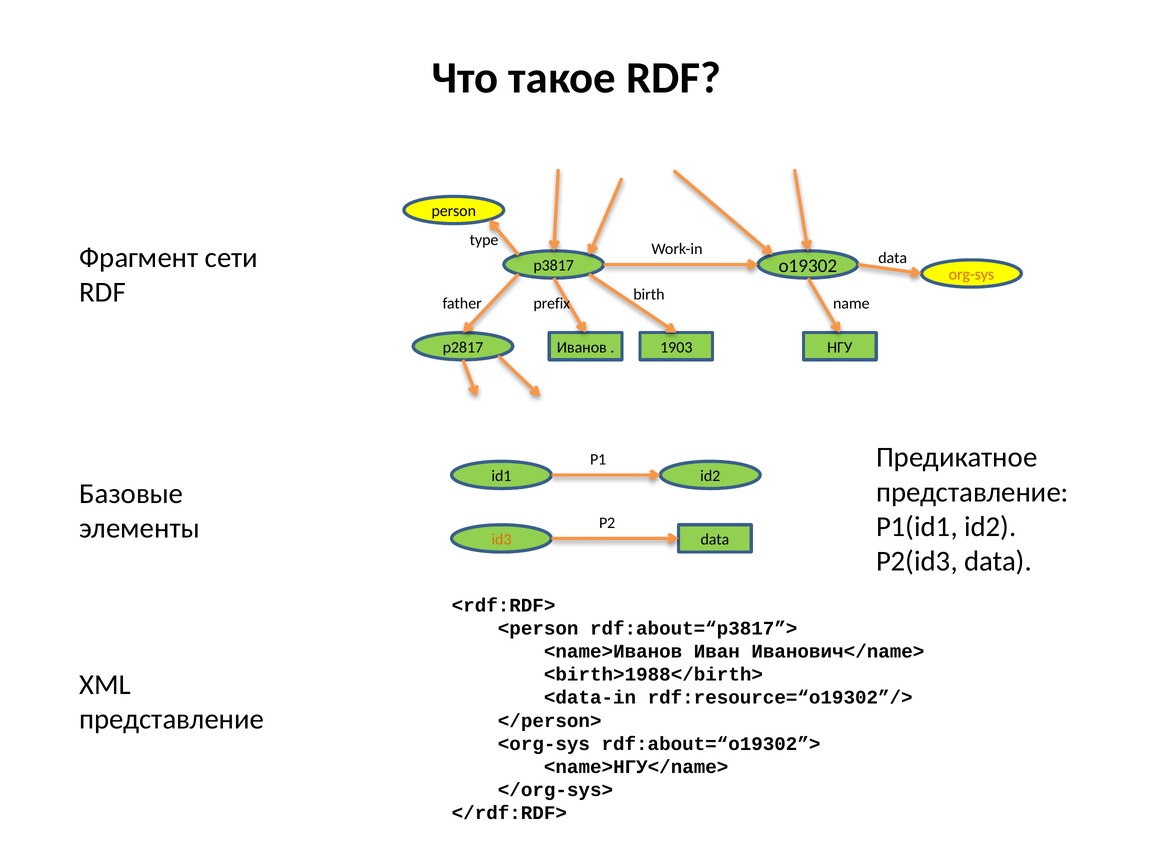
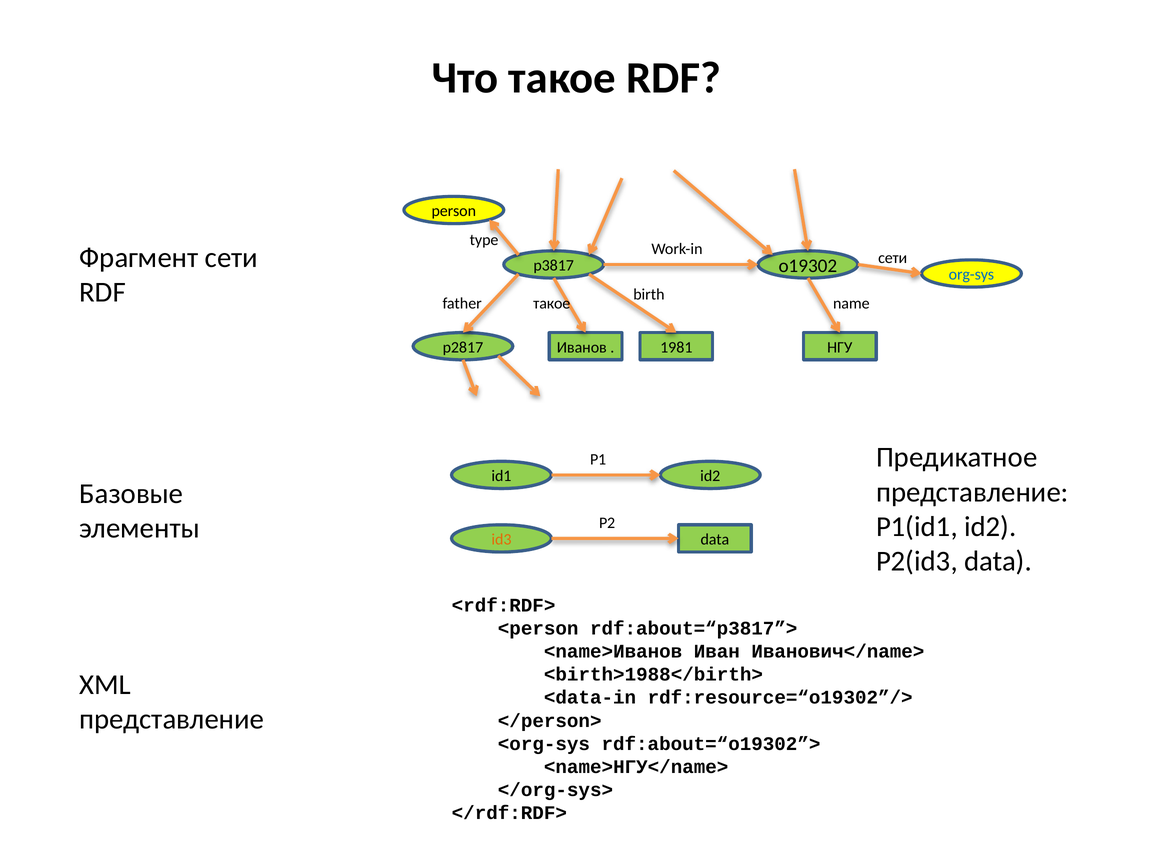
data: data -> сети (893, 258)
org-sys colour: orange -> blue (971, 274)
prefix: prefix -> такое (552, 303)
1903: 1903 -> 1981 (676, 347)
